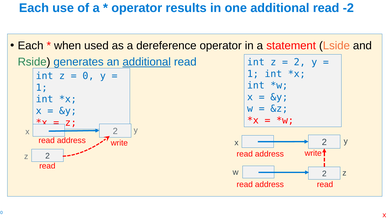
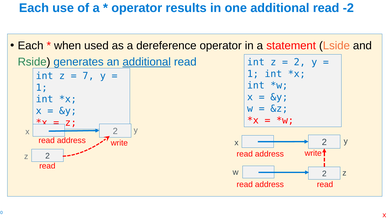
0: 0 -> 7 (88, 76)
